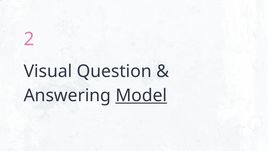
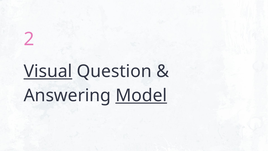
Visual underline: none -> present (48, 71)
